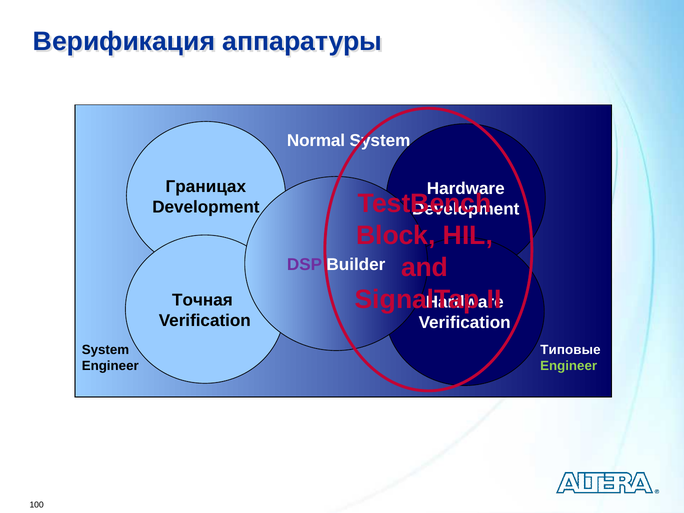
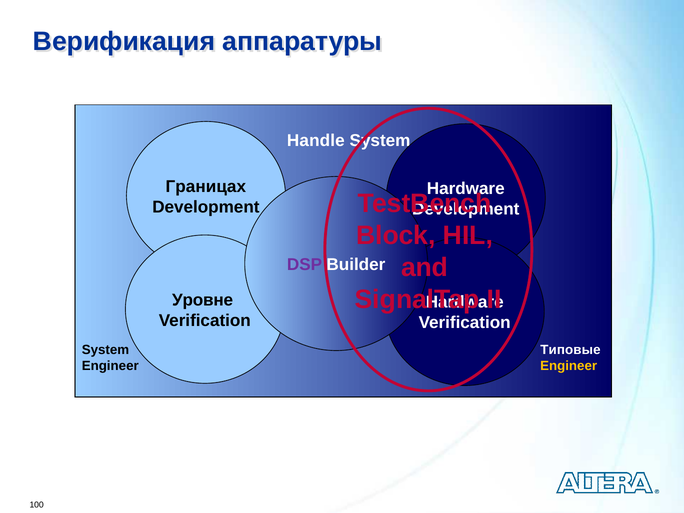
Normal: Normal -> Handle (316, 140)
Точная: Точная -> Уровне (203, 300)
Engineer colour: light green -> yellow (569, 366)
